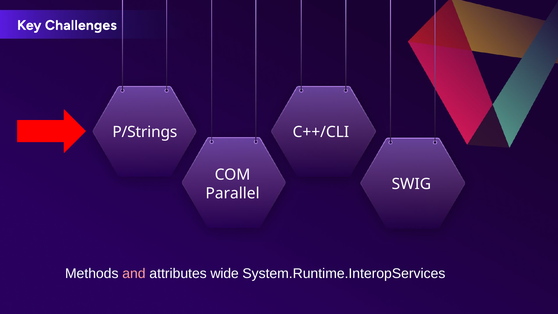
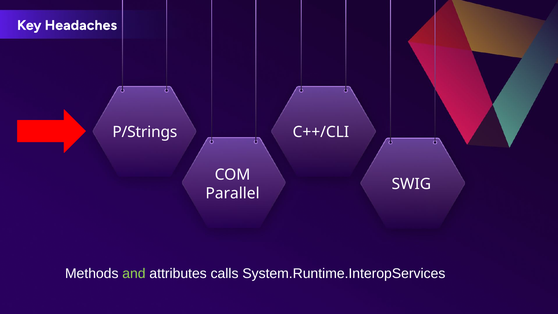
Challenges: Challenges -> Headaches (81, 25)
and colour: pink -> light green (134, 274)
wide: wide -> calls (225, 274)
